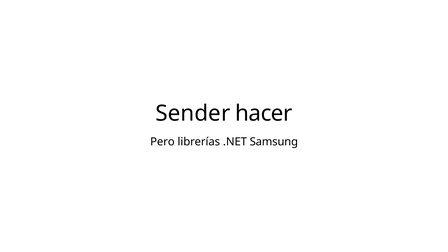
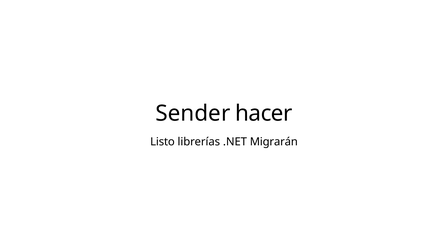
Pero: Pero -> Listo (162, 142)
Samsung: Samsung -> Migrarán (274, 142)
